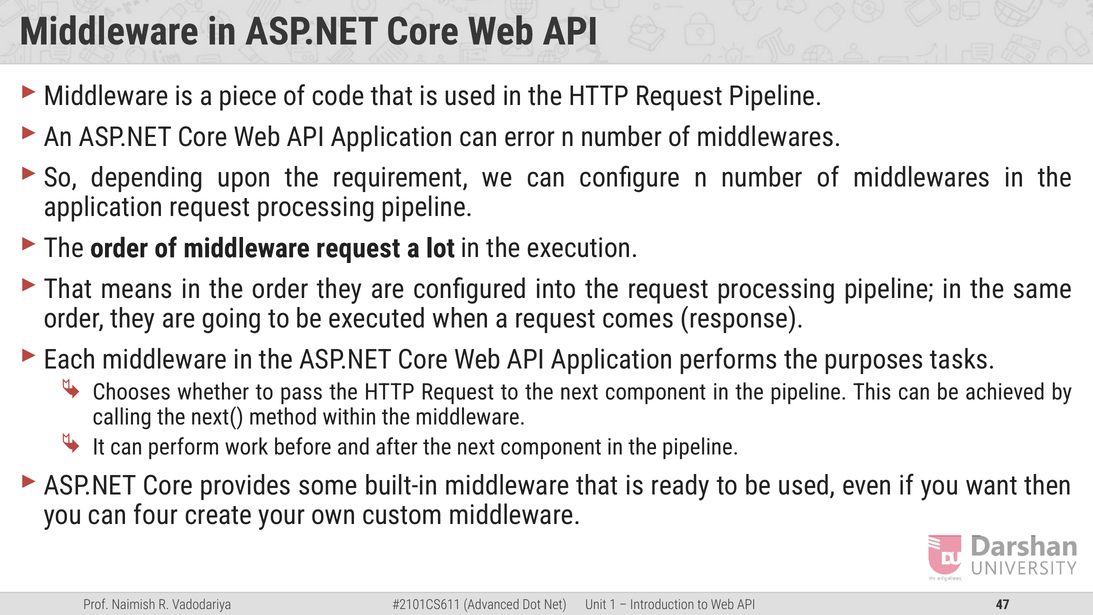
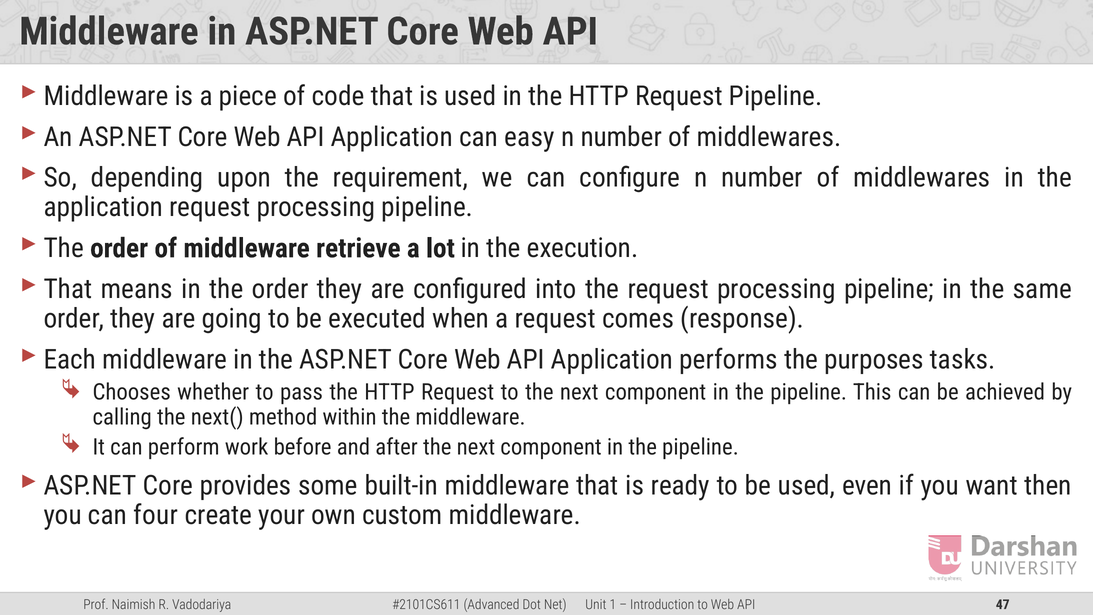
error: error -> easy (529, 137)
middleware request: request -> retrieve (358, 248)
